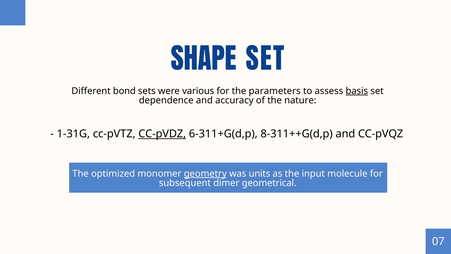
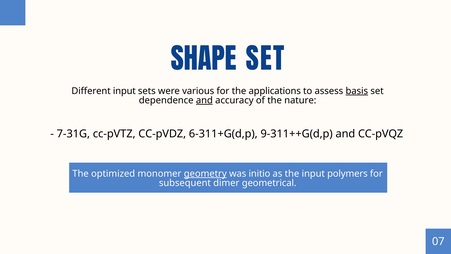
Different bond: bond -> input (124, 91)
parameters: parameters -> applications (275, 91)
and underline: none -> present (204, 100)
1-31G: 1-31G -> 7-31G (73, 134)
CC-pVDZ underline: present -> none (162, 134)
8-311++G(d,p: 8-311++G(d,p -> 9-311++G(d,p (297, 134)
units: units -> initio (259, 173)
molecule: molecule -> polymers (347, 173)
